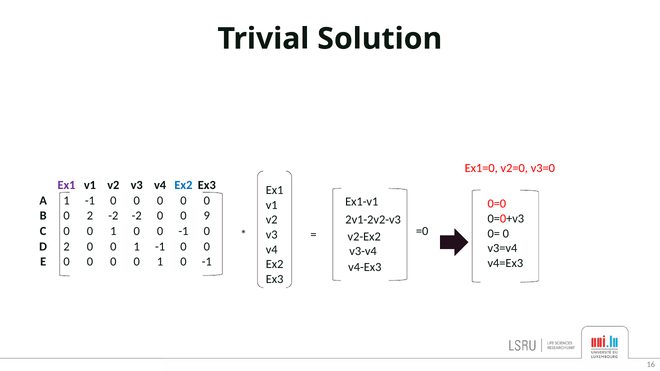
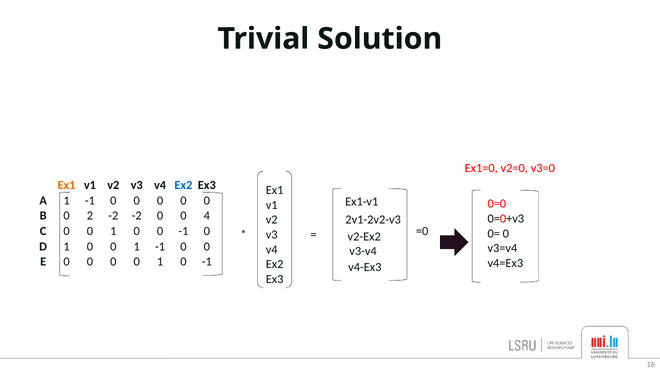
Ex1 colour: purple -> orange (67, 185)
9: 9 -> 4 (207, 216)
D 2: 2 -> 1 (67, 247)
